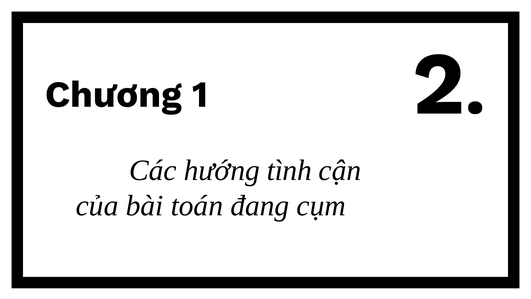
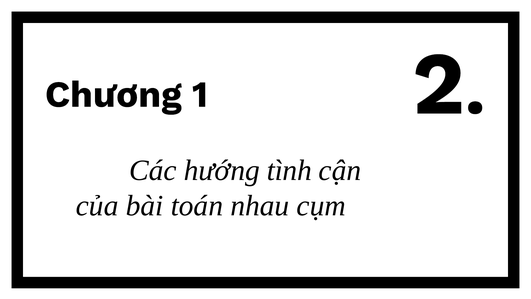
đang: đang -> nhau (260, 206)
